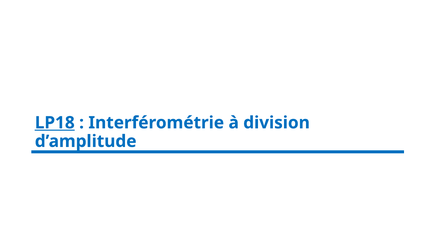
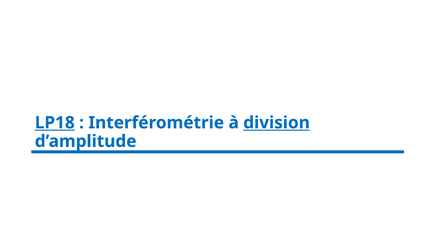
division underline: none -> present (277, 123)
